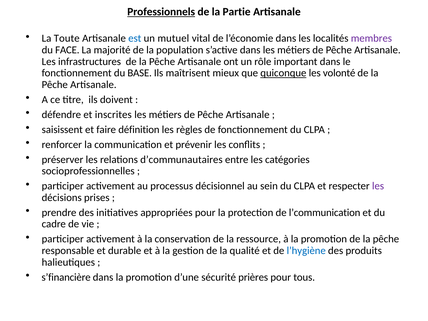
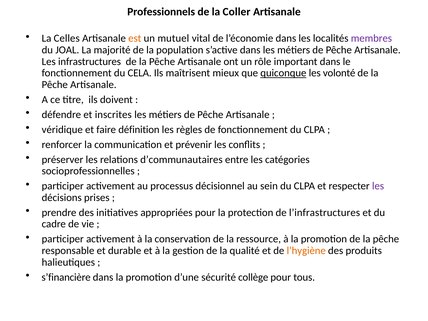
Professionnels underline: present -> none (161, 12)
Partie: Partie -> Coller (237, 12)
Toute: Toute -> Celles (67, 38)
est colour: blue -> orange (135, 38)
FACE: FACE -> JOAL (67, 50)
BASE: BASE -> CELA (140, 73)
saisissent: saisissent -> véridique (62, 130)
l’communication: l’communication -> l’infrastructures (325, 213)
l’hygiène colour: blue -> orange (306, 251)
prières: prières -> collège (253, 277)
